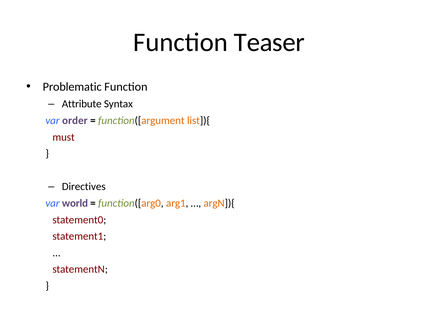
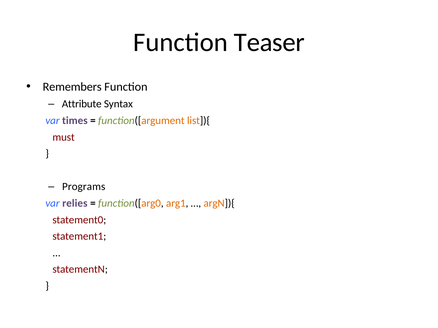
Problematic: Problematic -> Remembers (72, 87)
order: order -> times (75, 121)
Directives: Directives -> Programs (84, 187)
world: world -> relies (75, 204)
